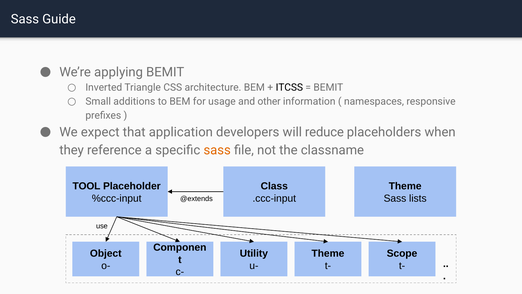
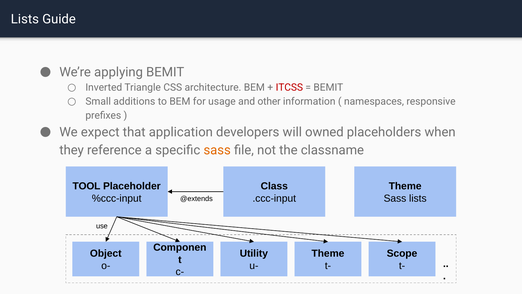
Sass: Sass -> Lists (25, 19)
ITCSS colour: black -> red (289, 87)
reduce: reduce -> owned (324, 132)
